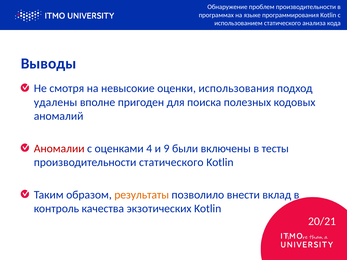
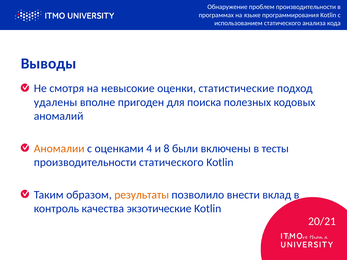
использования: использования -> статистические (236, 88)
Аномалии colour: red -> orange (59, 149)
9: 9 -> 8 (167, 149)
экзотических: экзотических -> экзотические (159, 209)
